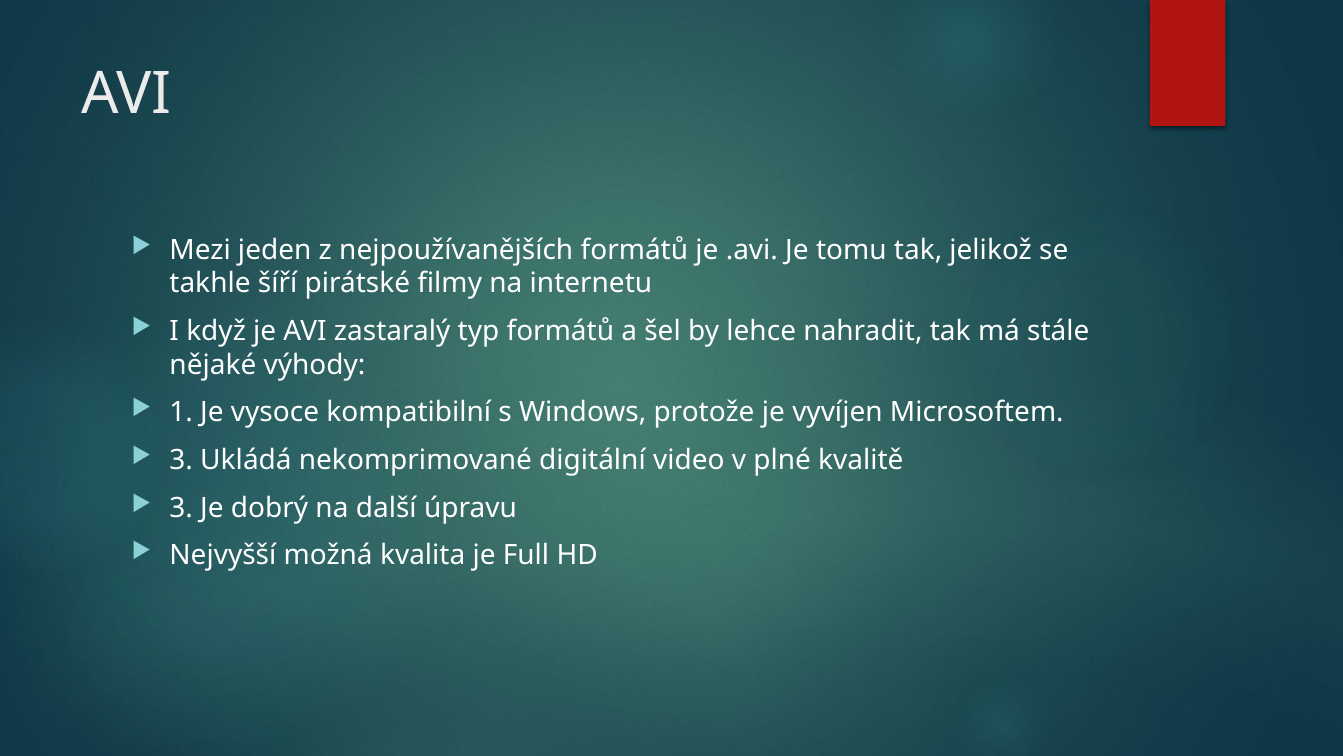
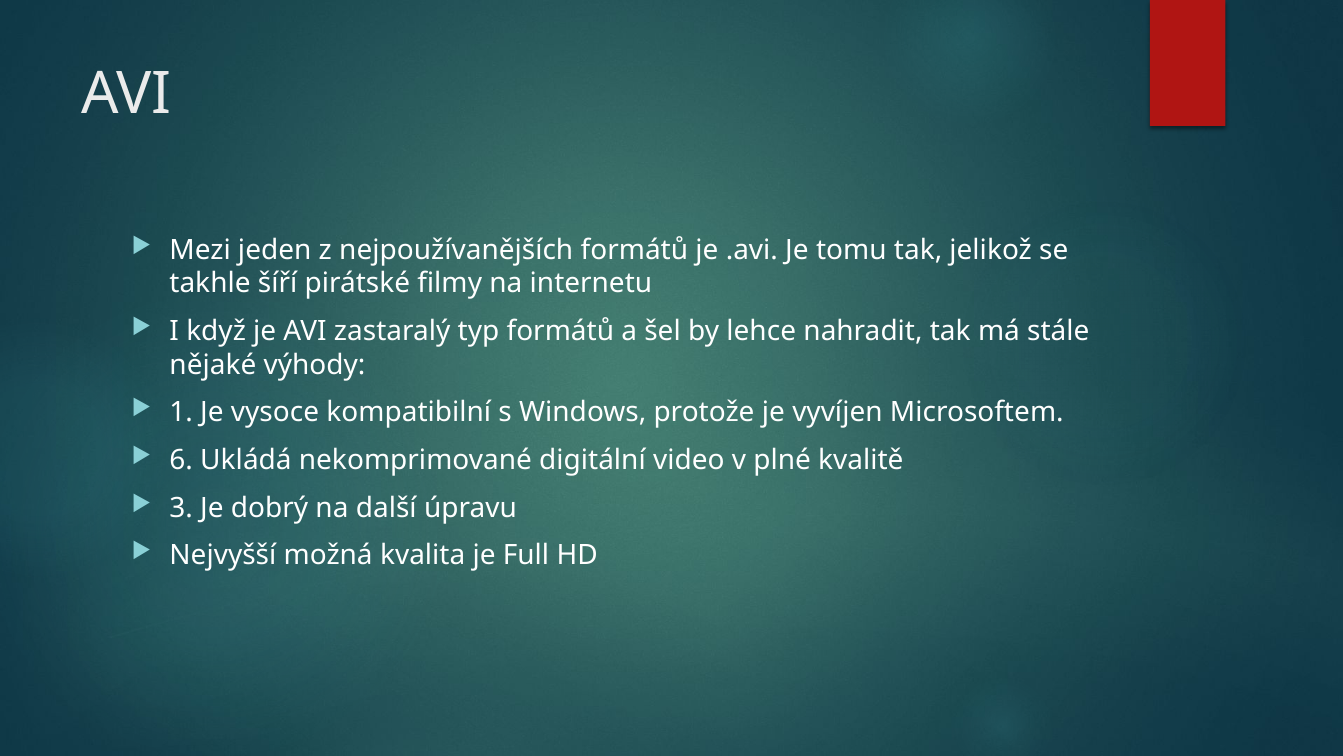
3: 3 -> 6 (181, 460)
